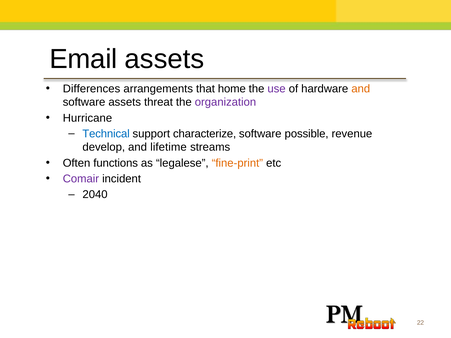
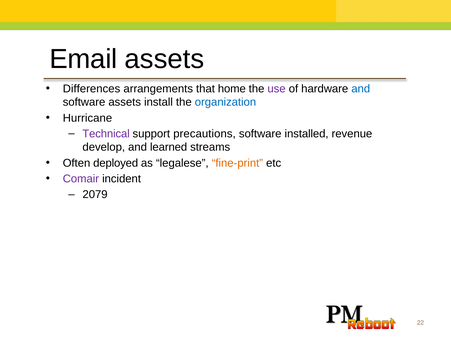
and colour: orange -> blue (361, 89)
threat: threat -> install (158, 102)
organization colour: purple -> blue (225, 102)
Technical colour: blue -> purple (106, 134)
characterize: characterize -> precautions (205, 134)
possible: possible -> installed (307, 134)
lifetime: lifetime -> learned (169, 147)
functions: functions -> deployed (116, 163)
2040: 2040 -> 2079 (95, 195)
